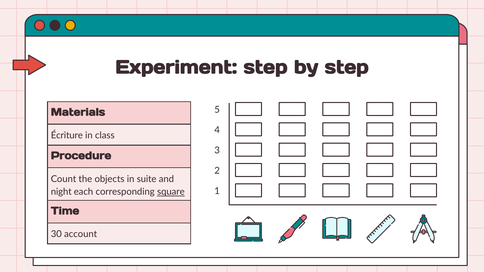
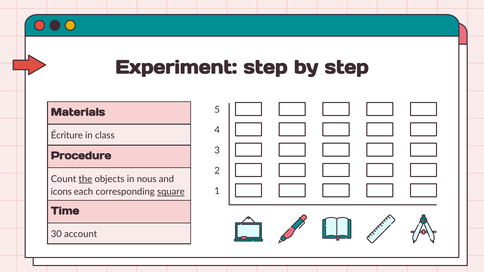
the underline: none -> present (85, 179)
suite: suite -> nous (147, 179)
night: night -> icons (61, 192)
